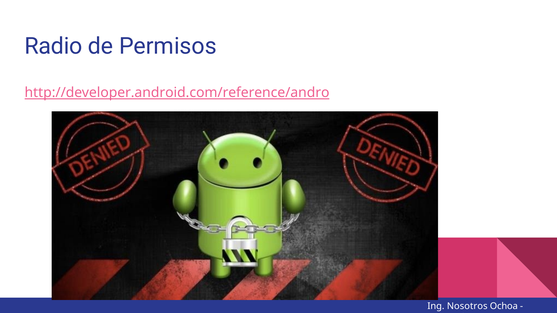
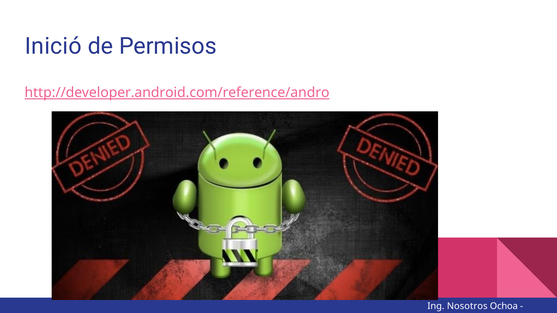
Radio: Radio -> Inició (53, 46)
